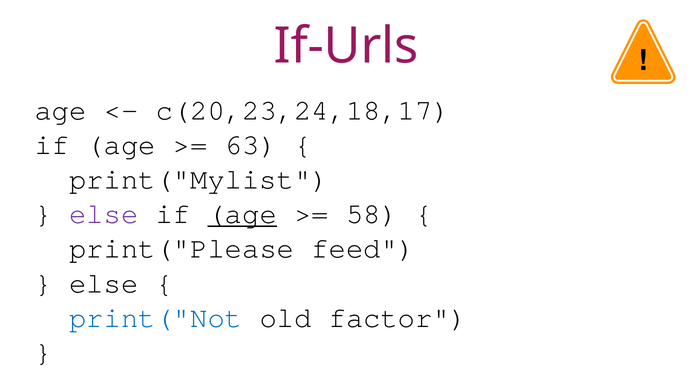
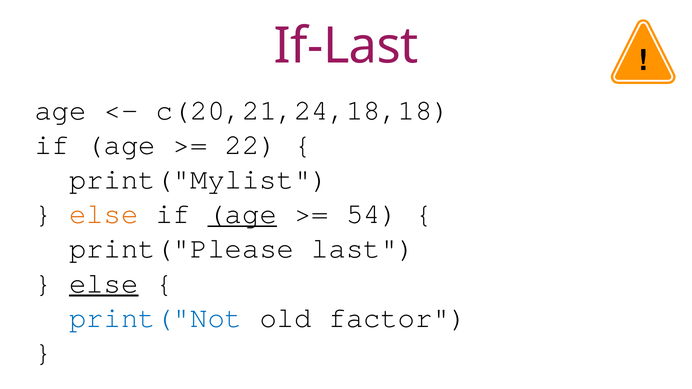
If-Urls: If-Urls -> If-Last (346, 46)
c(20,23,24,18,17: c(20,23,24,18,17 -> c(20,21,24,18,18 (303, 110)
63: 63 -> 22 (251, 145)
else colour: purple -> orange (104, 214)
58: 58 -> 54 (372, 214)
feed: feed -> last (363, 249)
else underline: none -> present (104, 283)
